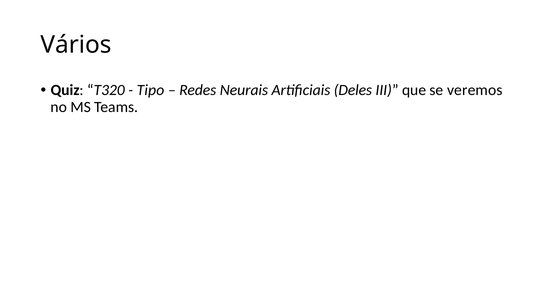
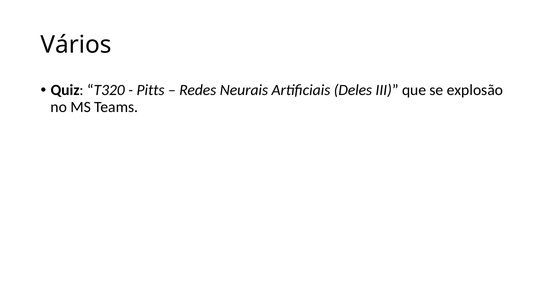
Tipo: Tipo -> Pitts (151, 90)
veremos: veremos -> explosão (475, 90)
